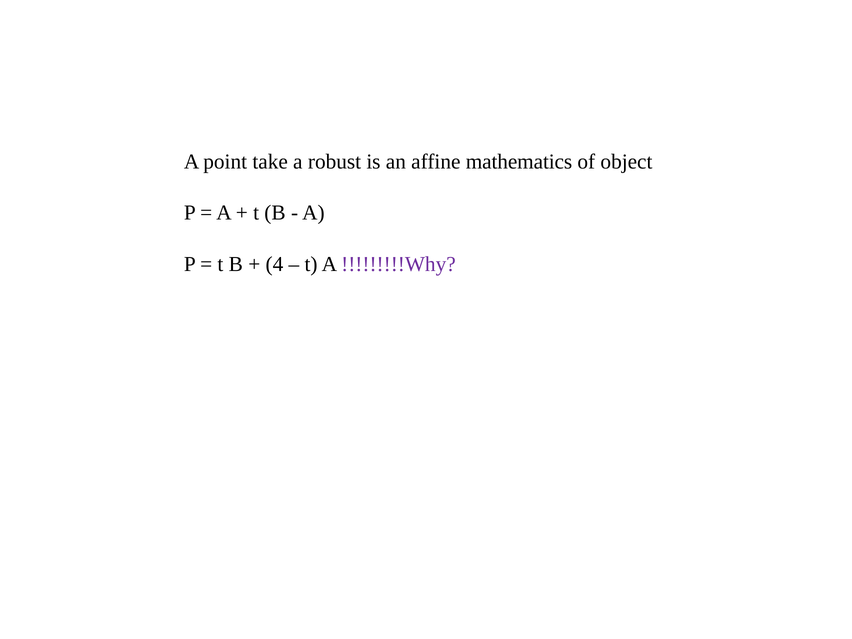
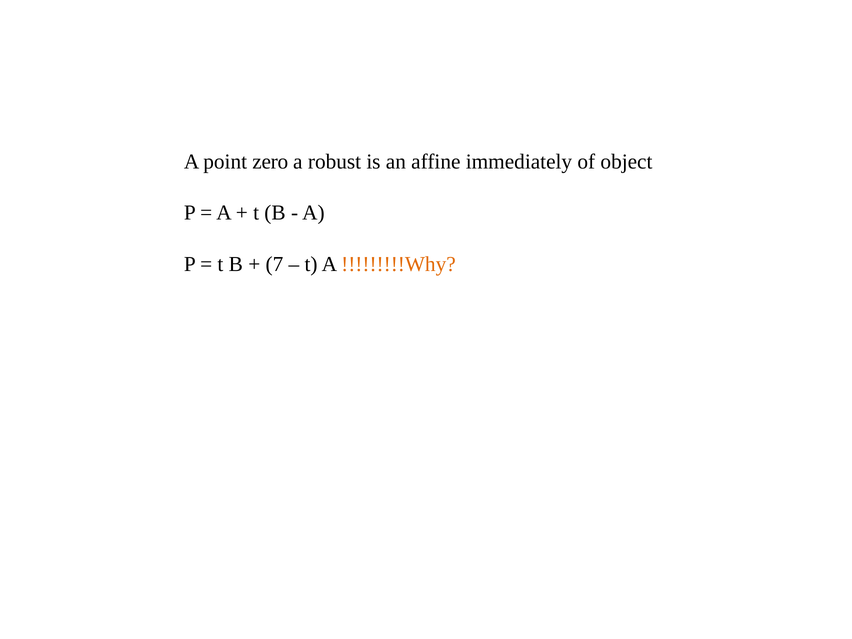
take: take -> zero (270, 162)
mathematics: mathematics -> immediately (519, 162)
4: 4 -> 7 (274, 264)
!!!!!!!!!Why colour: purple -> orange (398, 264)
